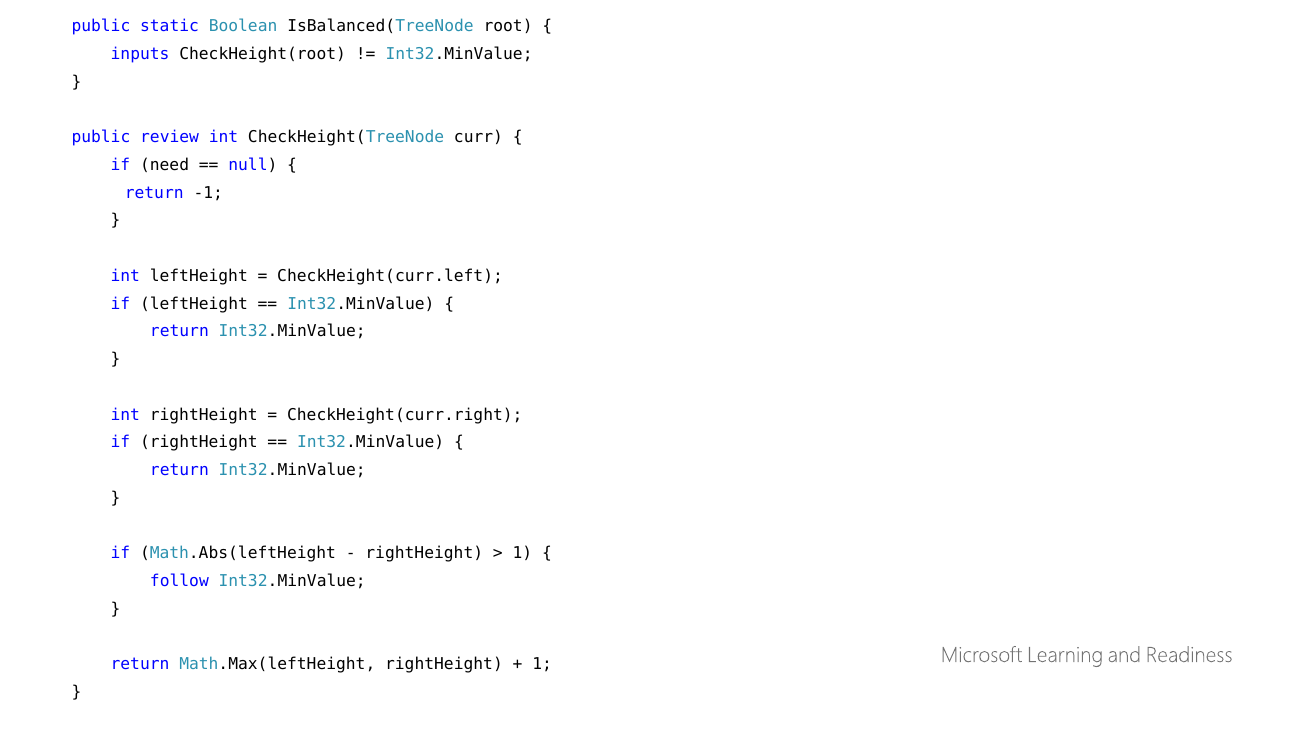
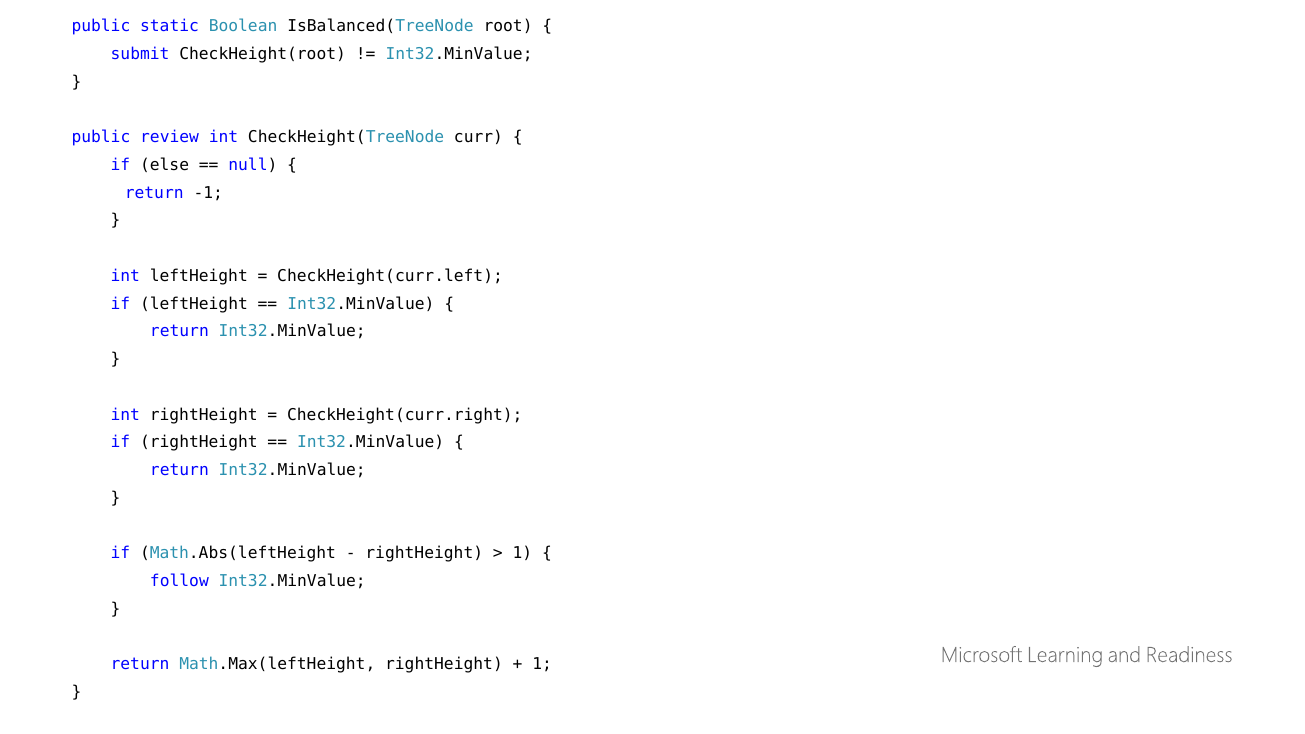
inputs: inputs -> submit (140, 54)
need: need -> else (165, 165)
